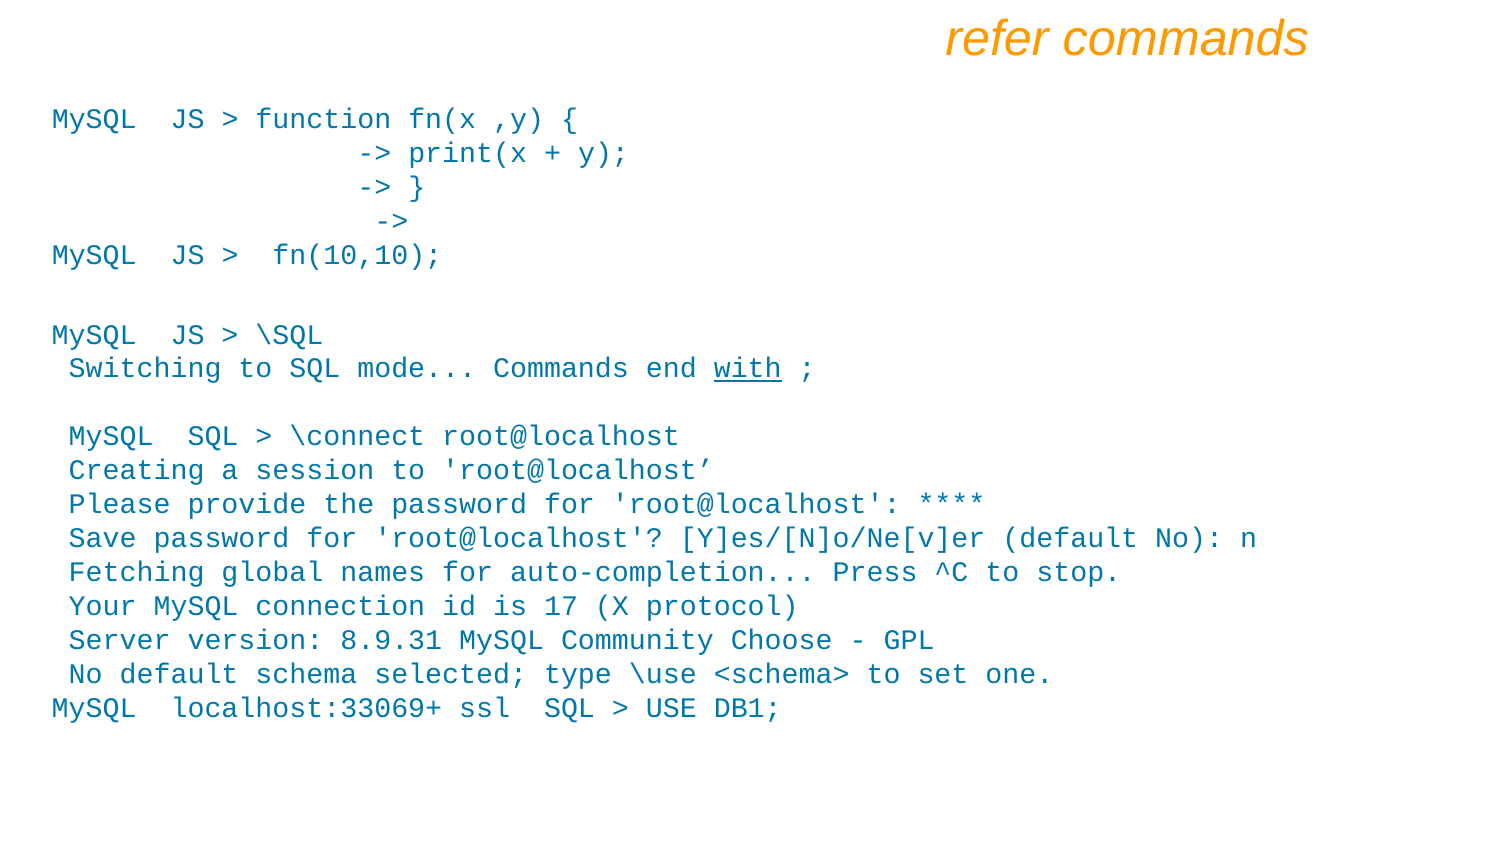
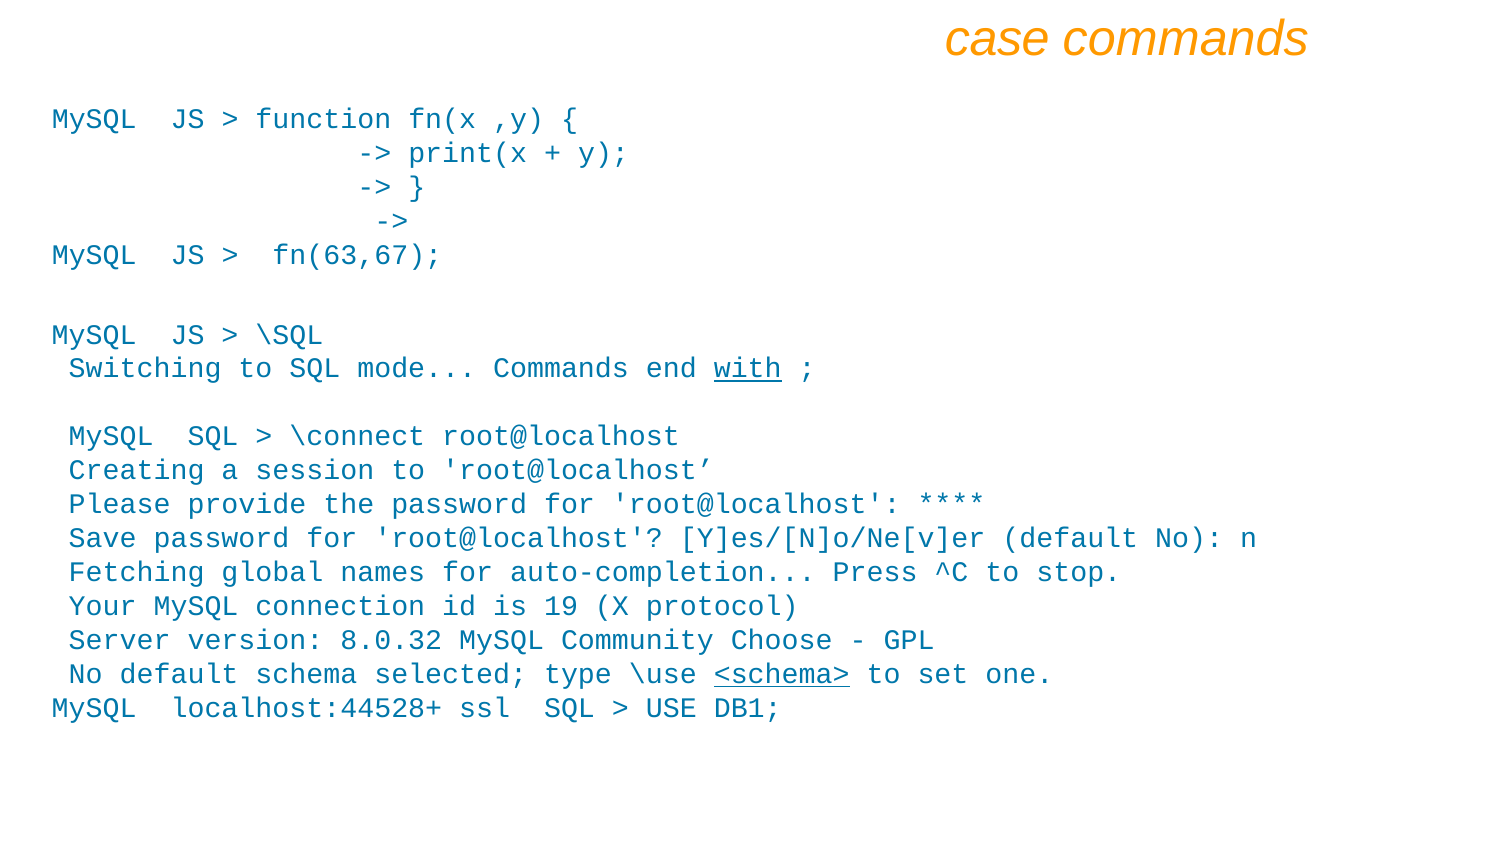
refer: refer -> case (997, 39)
fn(10,10: fn(10,10 -> fn(63,67 (357, 255)
17: 17 -> 19 (561, 606)
8.9.31: 8.9.31 -> 8.0.32 (391, 640)
<schema> underline: none -> present (782, 674)
localhost:33069+: localhost:33069+ -> localhost:44528+ (306, 708)
